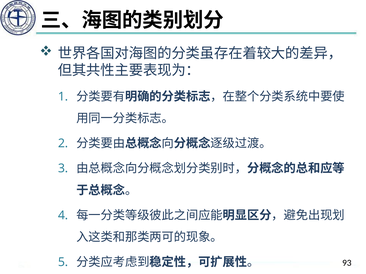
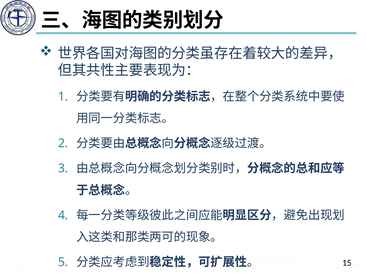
93: 93 -> 15 (347, 263)
